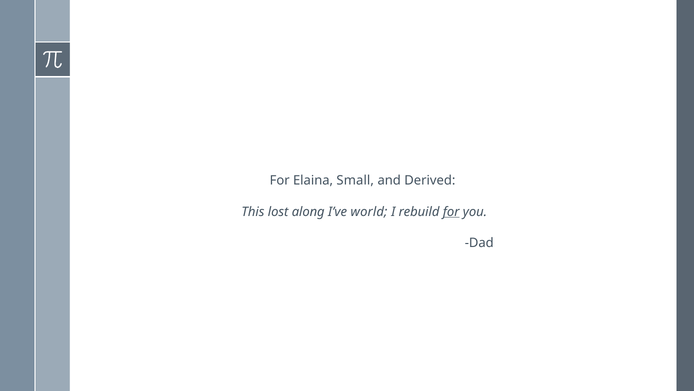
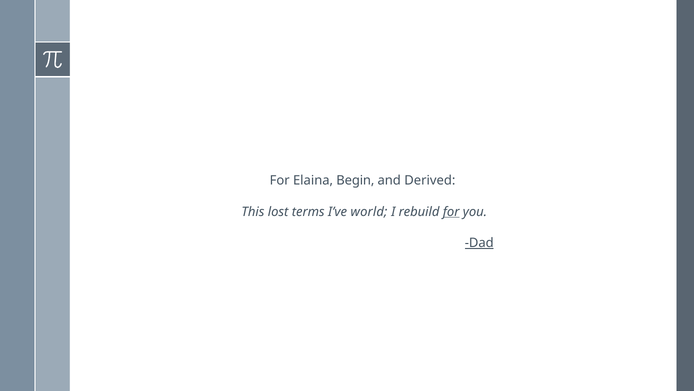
Small: Small -> Begin (355, 180)
along: along -> terms (308, 211)
Dad underline: none -> present (479, 243)
